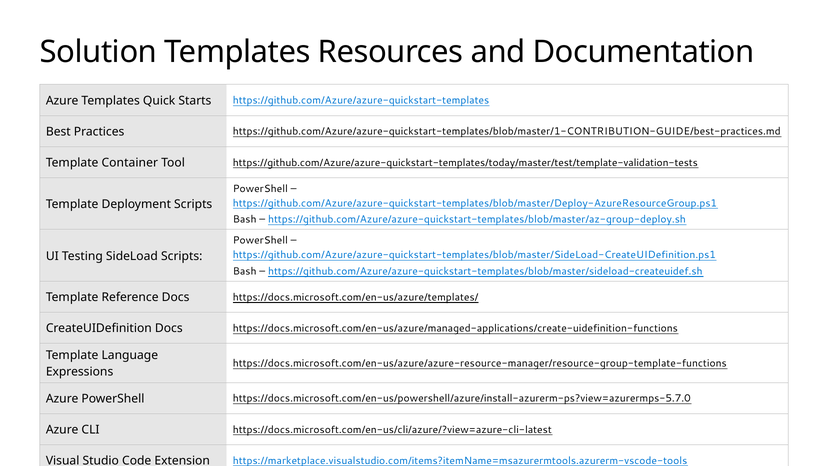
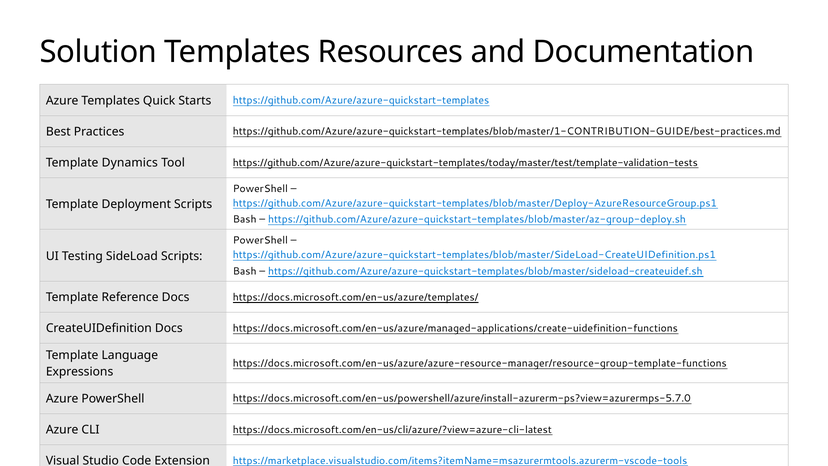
Container: Container -> Dynamics (130, 163)
